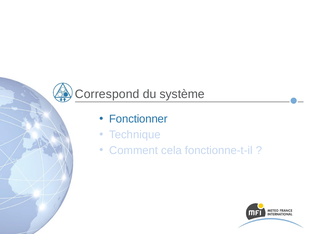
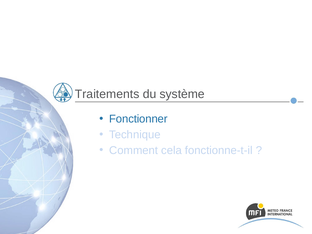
Correspond: Correspond -> Traitements (107, 94)
